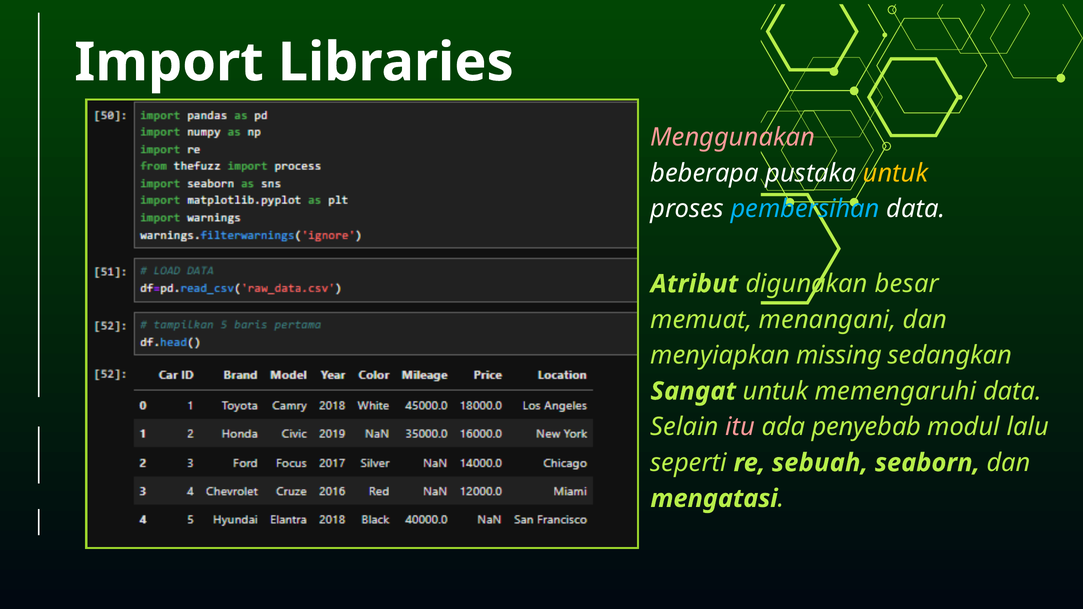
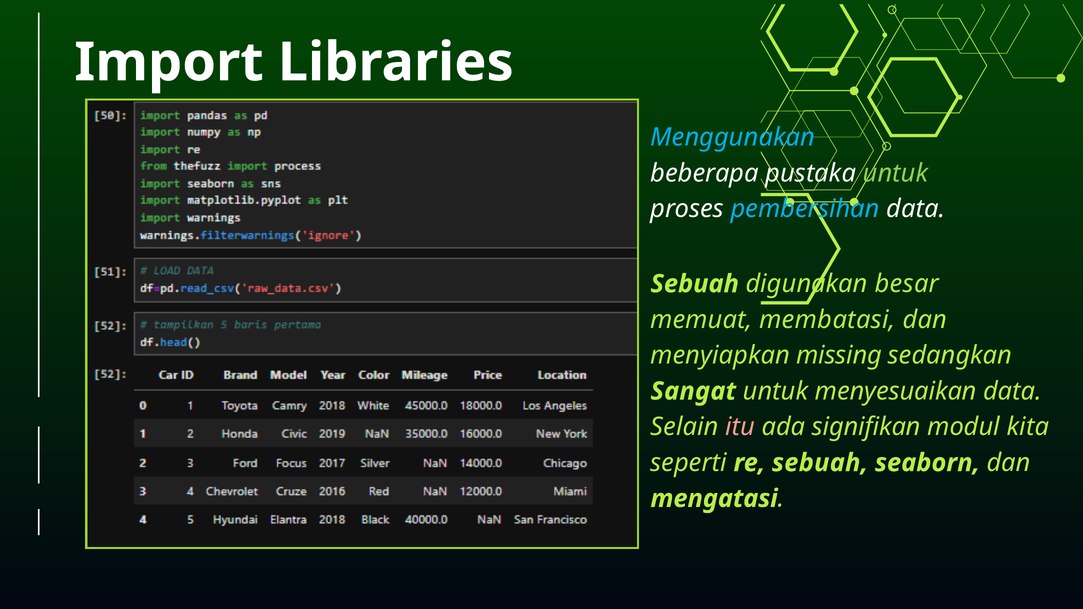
Menggunakan colour: pink -> light blue (733, 137)
untuk colour: yellow -> light green (895, 173)
Atribut: Atribut -> Sebuah (695, 284)
menangani: menangani -> membatasi (827, 320)
memengaruhi: memengaruhi -> menyesuaikan (896, 391)
penyebab: penyebab -> signifikan (866, 427)
lalu: lalu -> kita (1028, 427)
